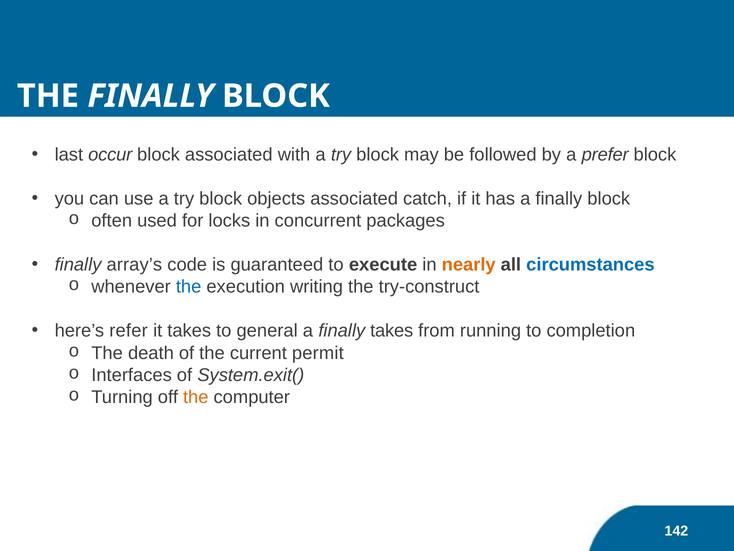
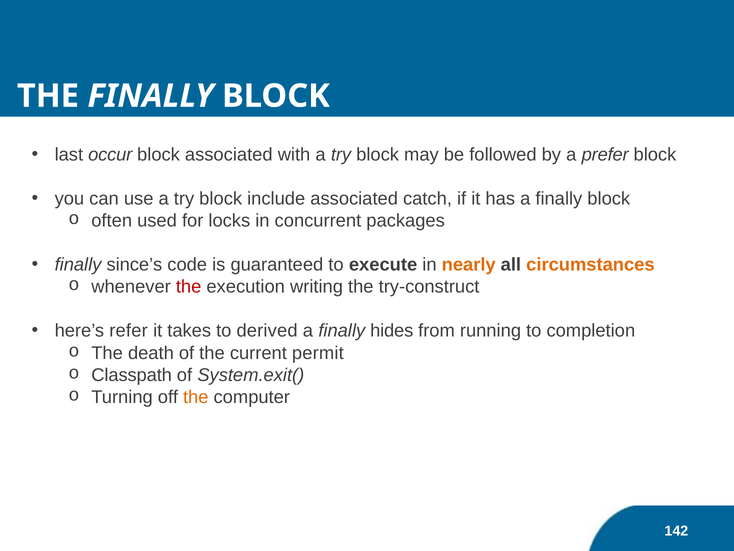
objects: objects -> include (276, 198)
array’s: array’s -> since’s (134, 265)
circumstances colour: blue -> orange (590, 265)
the colour: blue -> red (189, 287)
general: general -> derived (267, 331)
finally takes: takes -> hides (392, 331)
Interfaces: Interfaces -> Classpath (132, 375)
